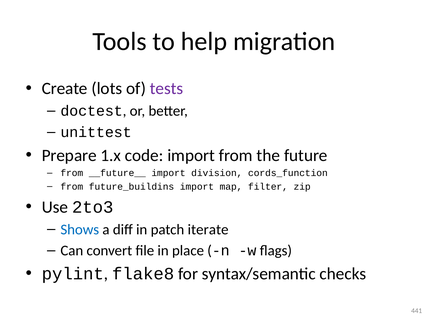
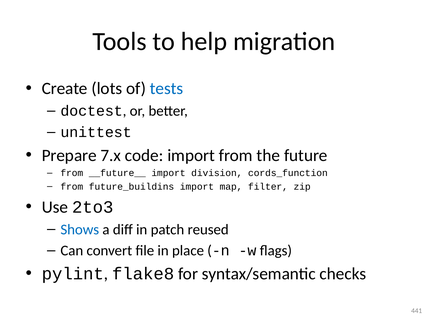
tests colour: purple -> blue (166, 89)
1.x: 1.x -> 7.x (111, 155)
iterate: iterate -> reused (208, 229)
